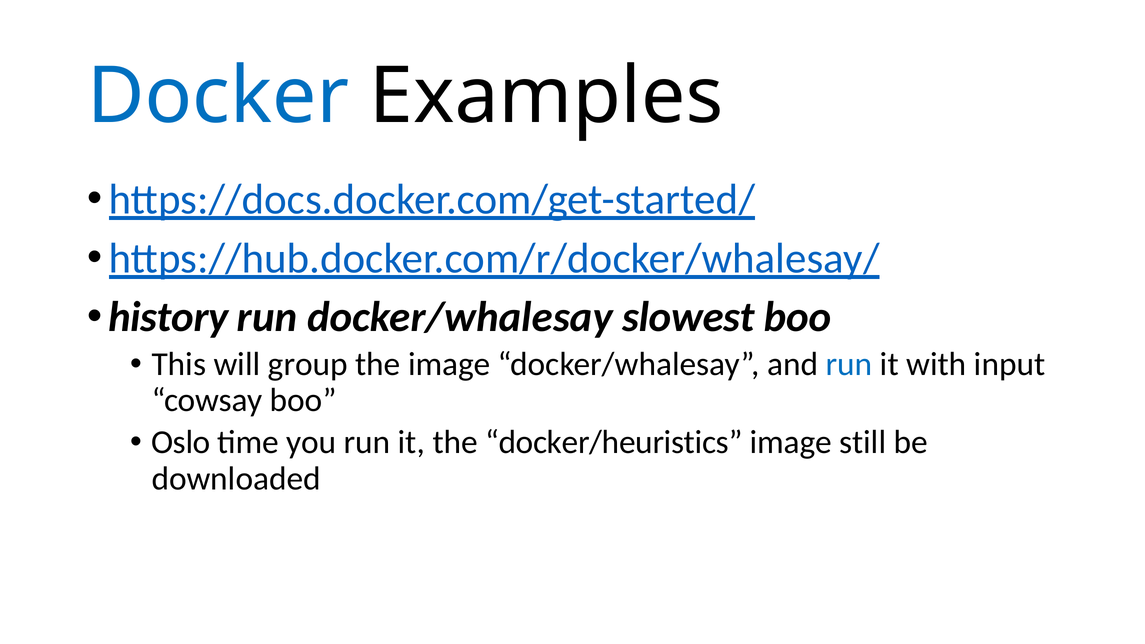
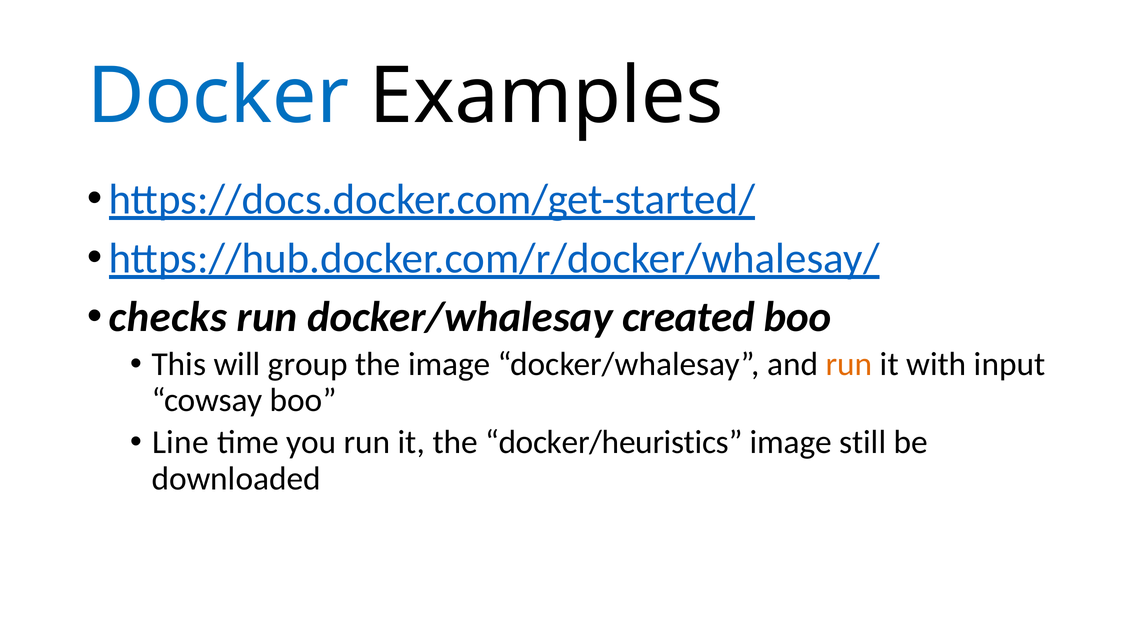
history: history -> checks (168, 317)
slowest: slowest -> created (688, 317)
run colour: blue -> orange (849, 364)
Oslo: Oslo -> Line (180, 442)
